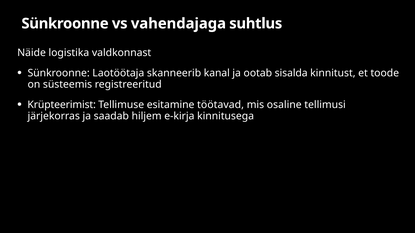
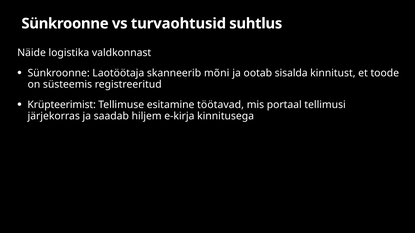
vahendajaga: vahendajaga -> turvaohtusid (178, 24)
kanal: kanal -> mõni (217, 73)
osaline: osaline -> portaal (284, 105)
